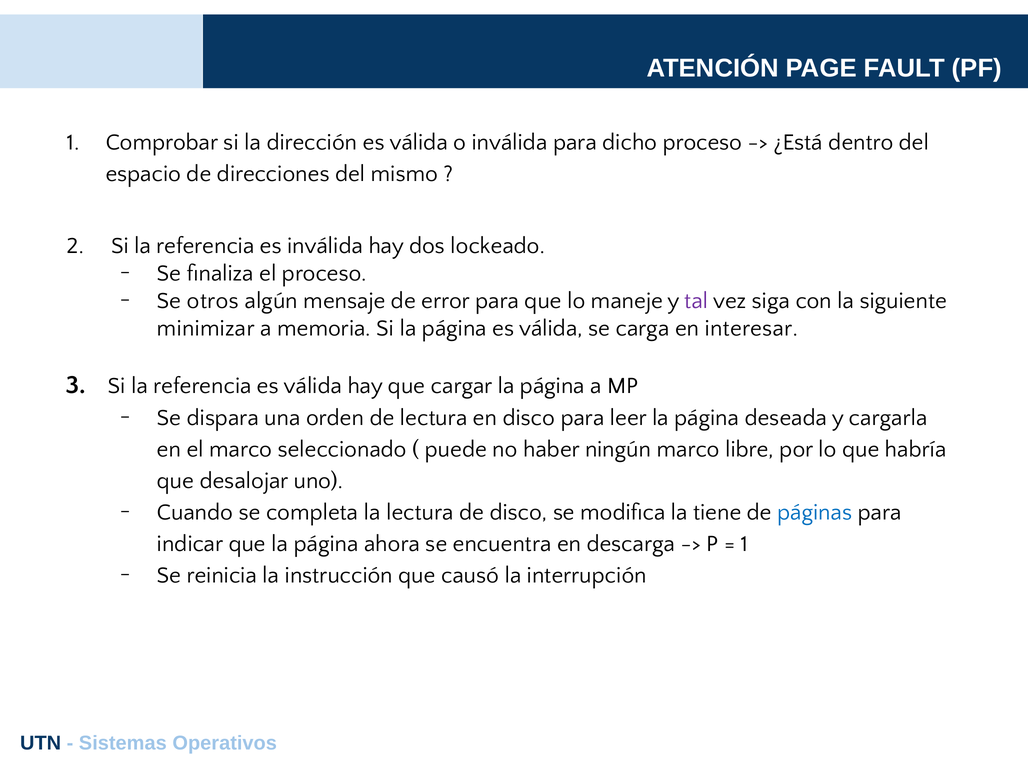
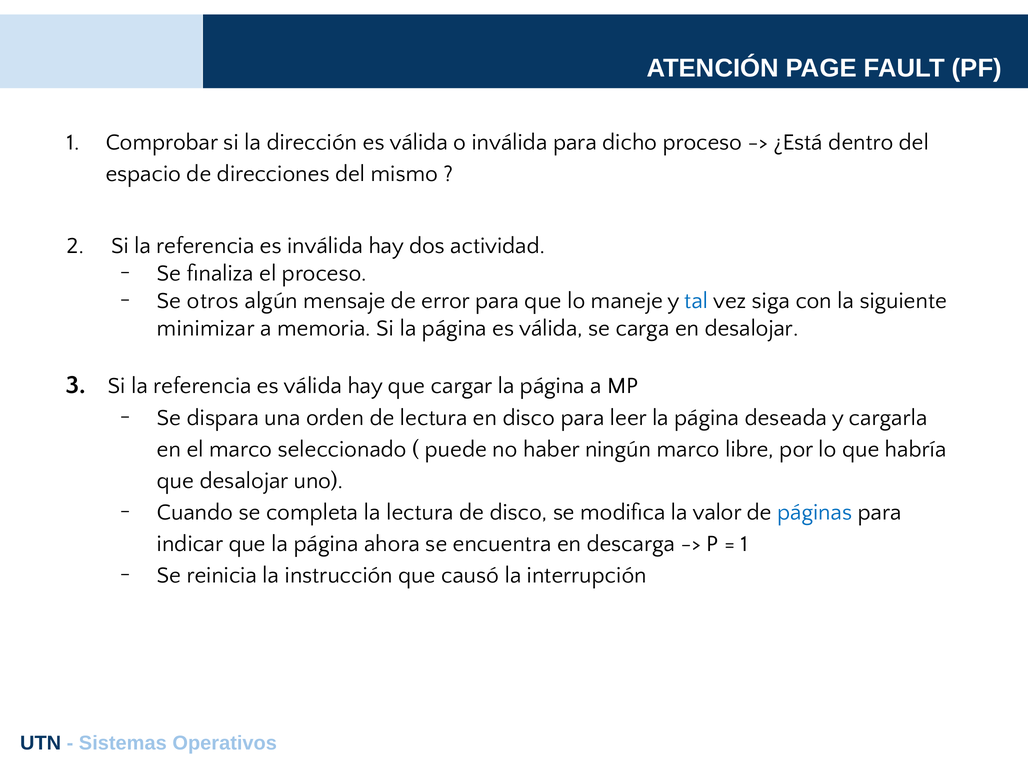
lockeado: lockeado -> actividad (498, 246)
tal colour: purple -> blue (696, 301)
en interesar: interesar -> desalojar (752, 328)
tiene: tiene -> valor (717, 512)
